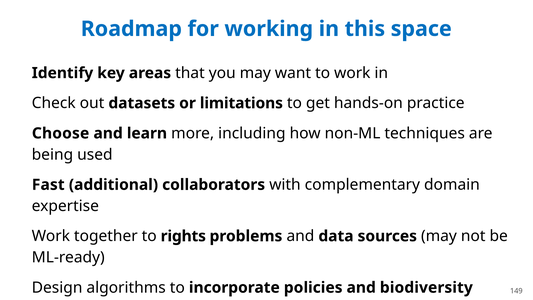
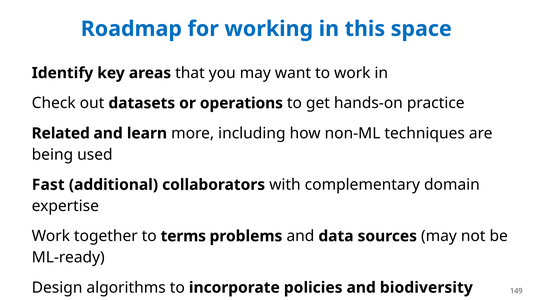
limitations: limitations -> operations (241, 103)
Choose: Choose -> Related (61, 133)
rights: rights -> terms (183, 236)
